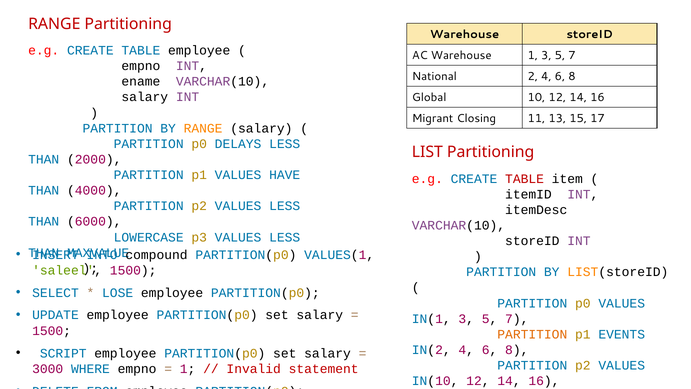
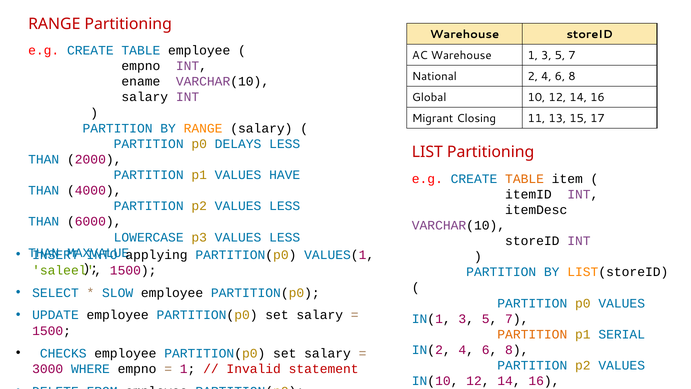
TABLE colour: red -> orange (525, 179)
compound: compound -> applying (157, 255)
LOSE: LOSE -> SLOW (118, 293)
EVENTS: EVENTS -> SERIAL (622, 334)
SCRIPT: SCRIPT -> CHECKS (63, 353)
